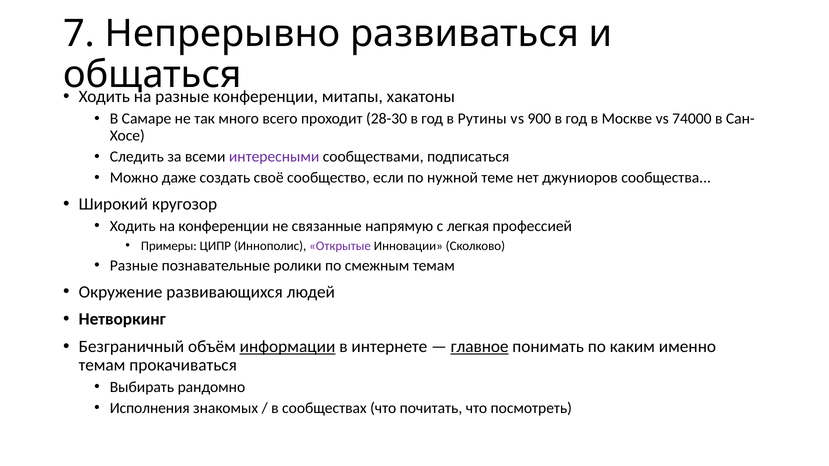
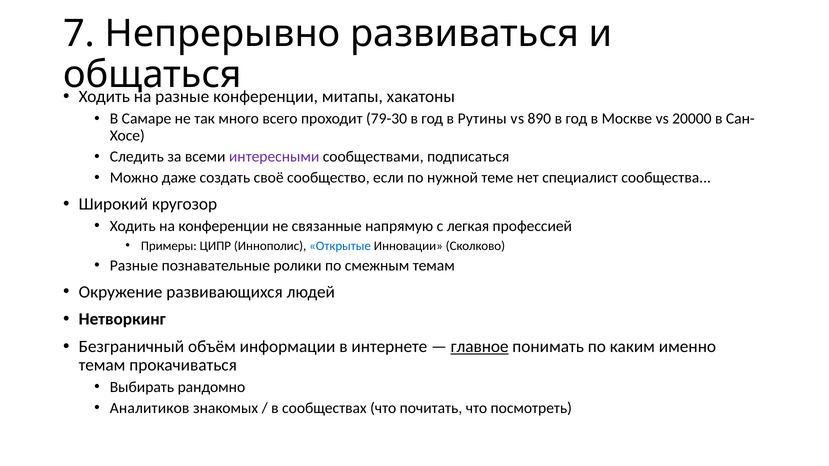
28-30: 28-30 -> 79-30 (387, 119)
900: 900 -> 890 (539, 119)
74000: 74000 -> 20000 (692, 119)
джуниоров: джуниоров -> специалист (580, 178)
Открытые colour: purple -> blue (340, 246)
информации underline: present -> none (288, 347)
Исполнения: Исполнения -> Аналитиков (150, 408)
